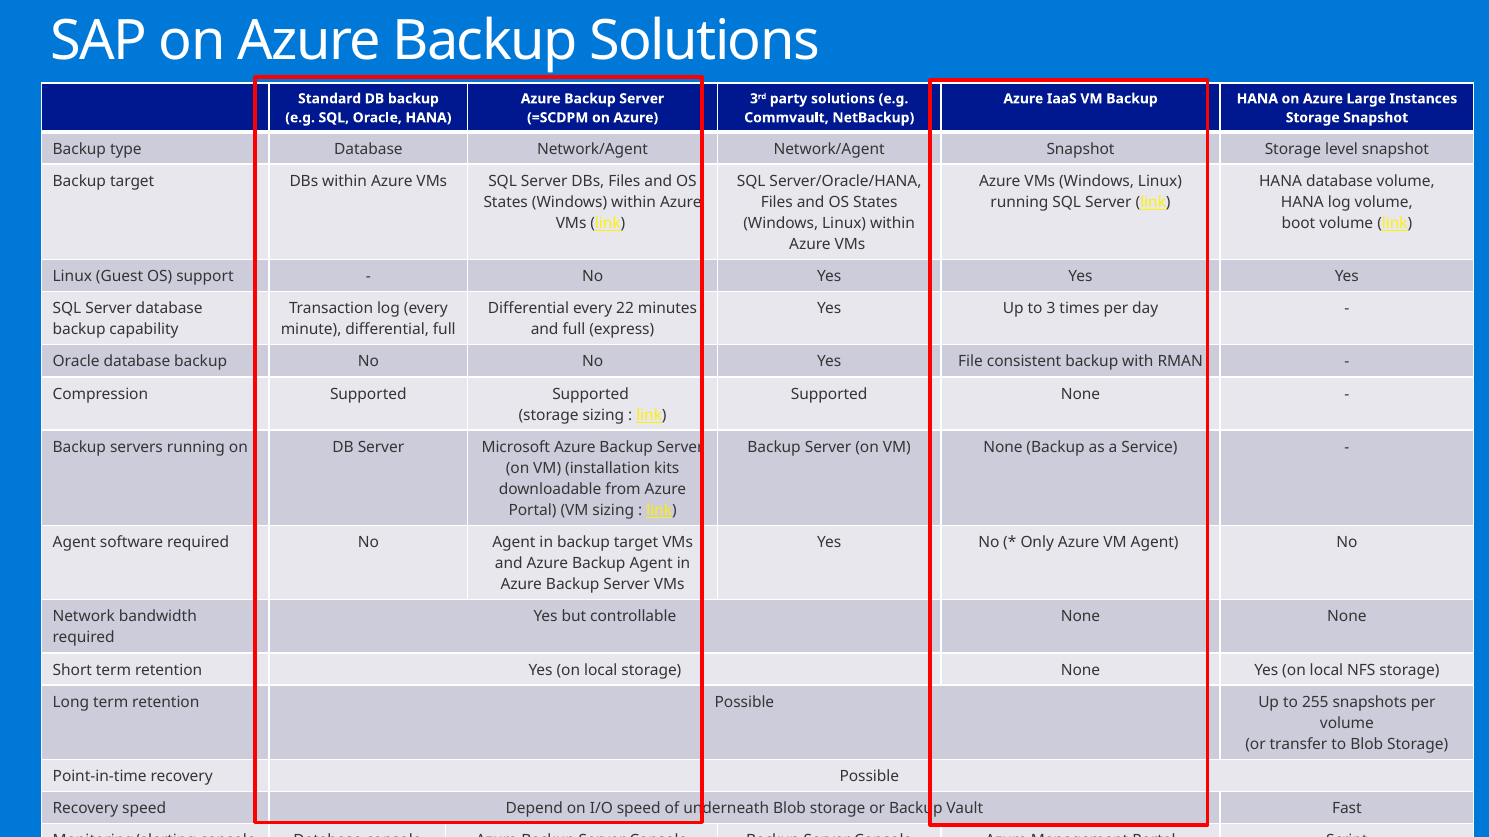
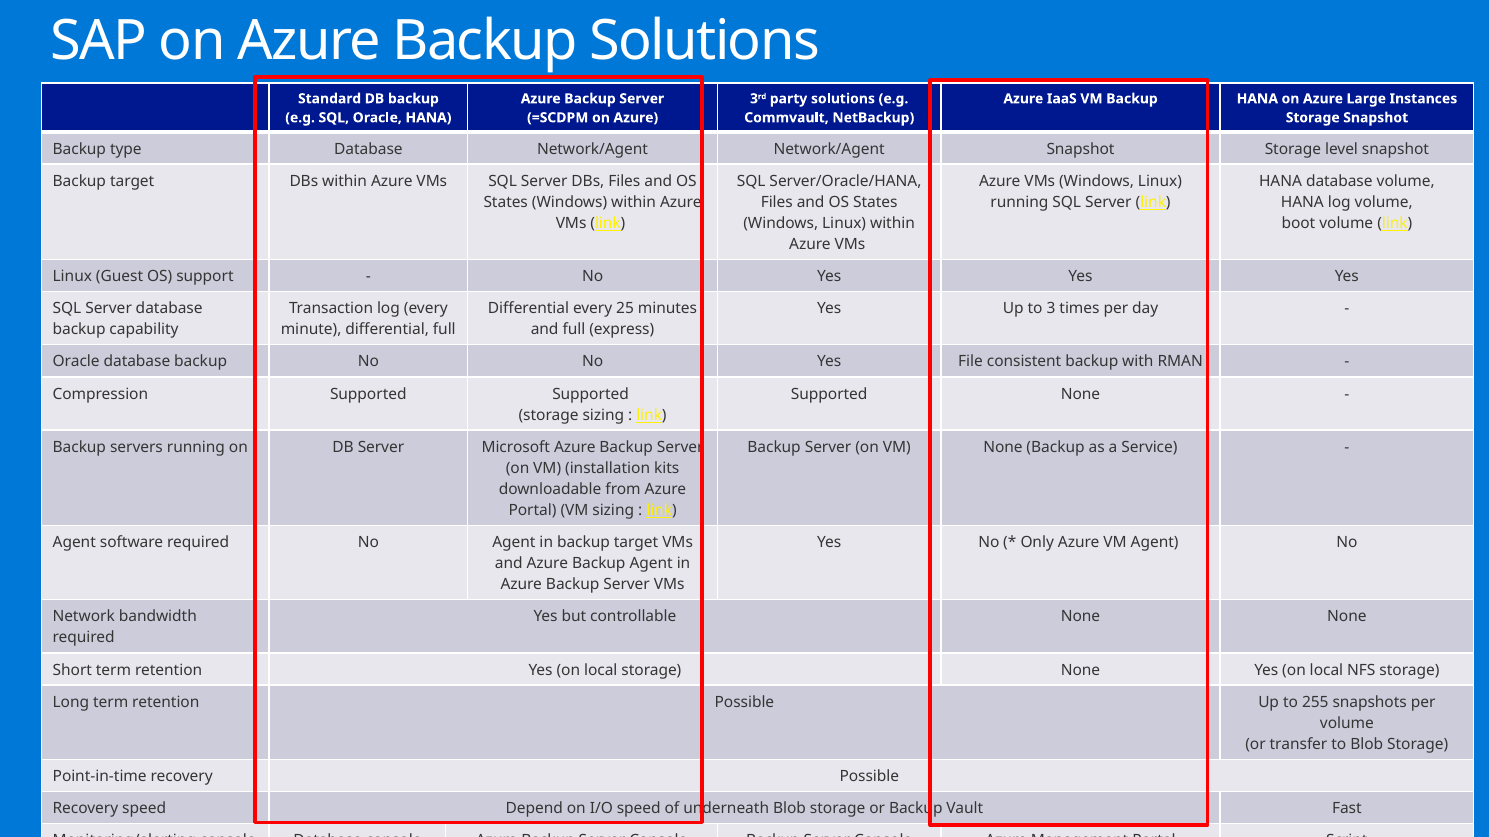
22: 22 -> 25 (625, 309)
